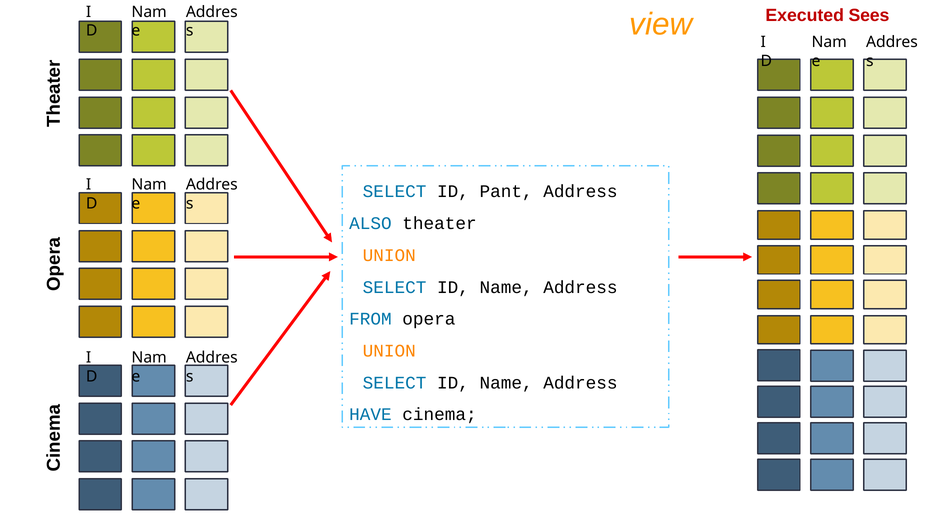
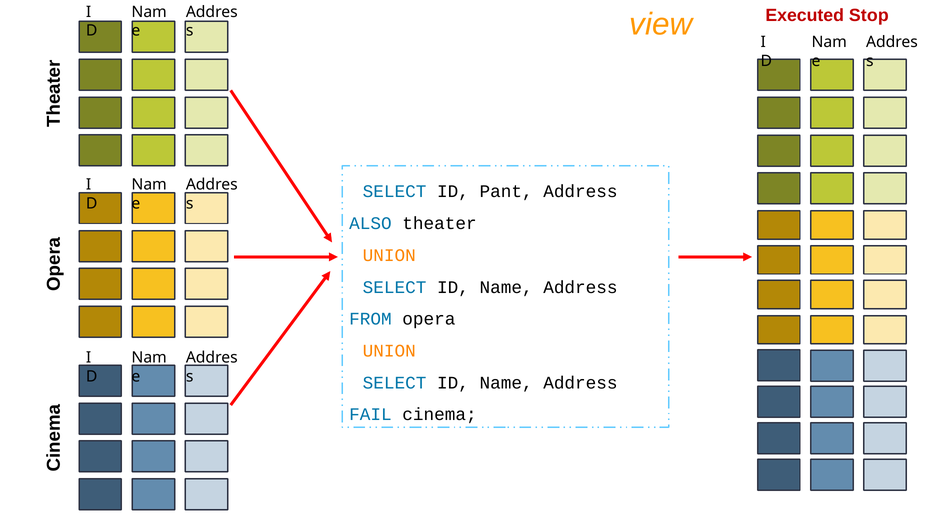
Sees: Sees -> Stop (869, 16)
HAVE: HAVE -> FAIL (370, 415)
